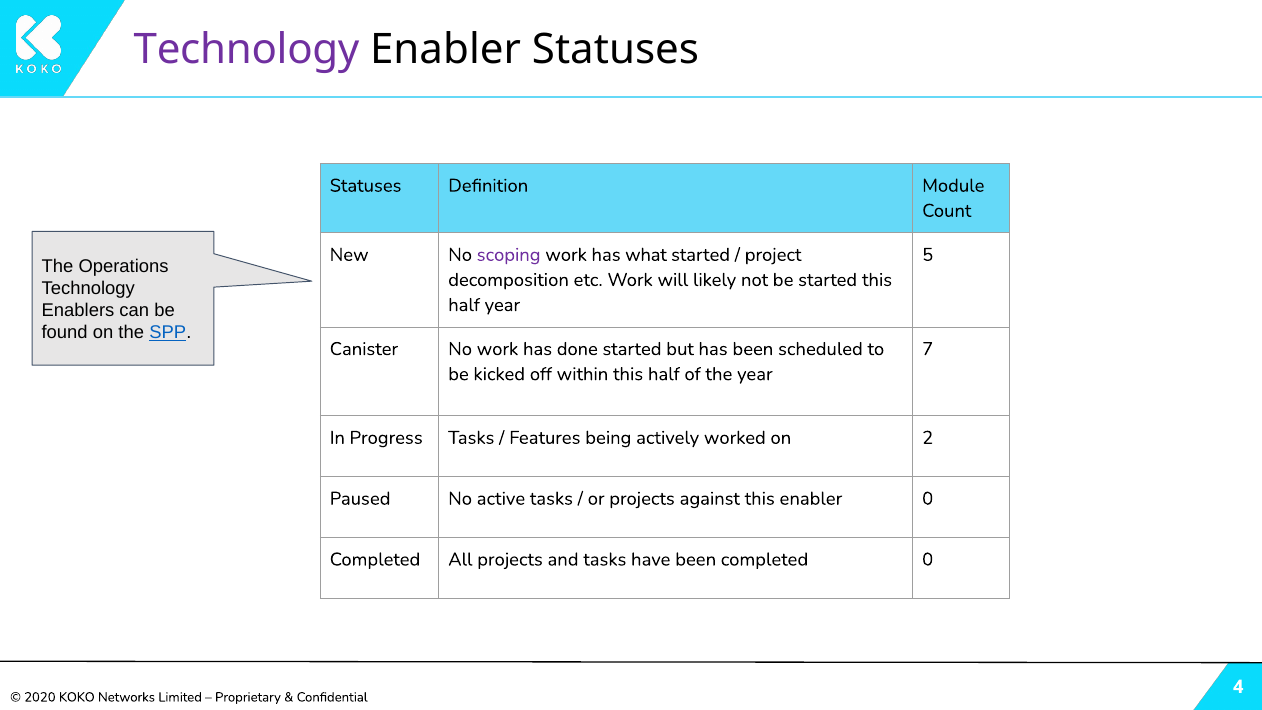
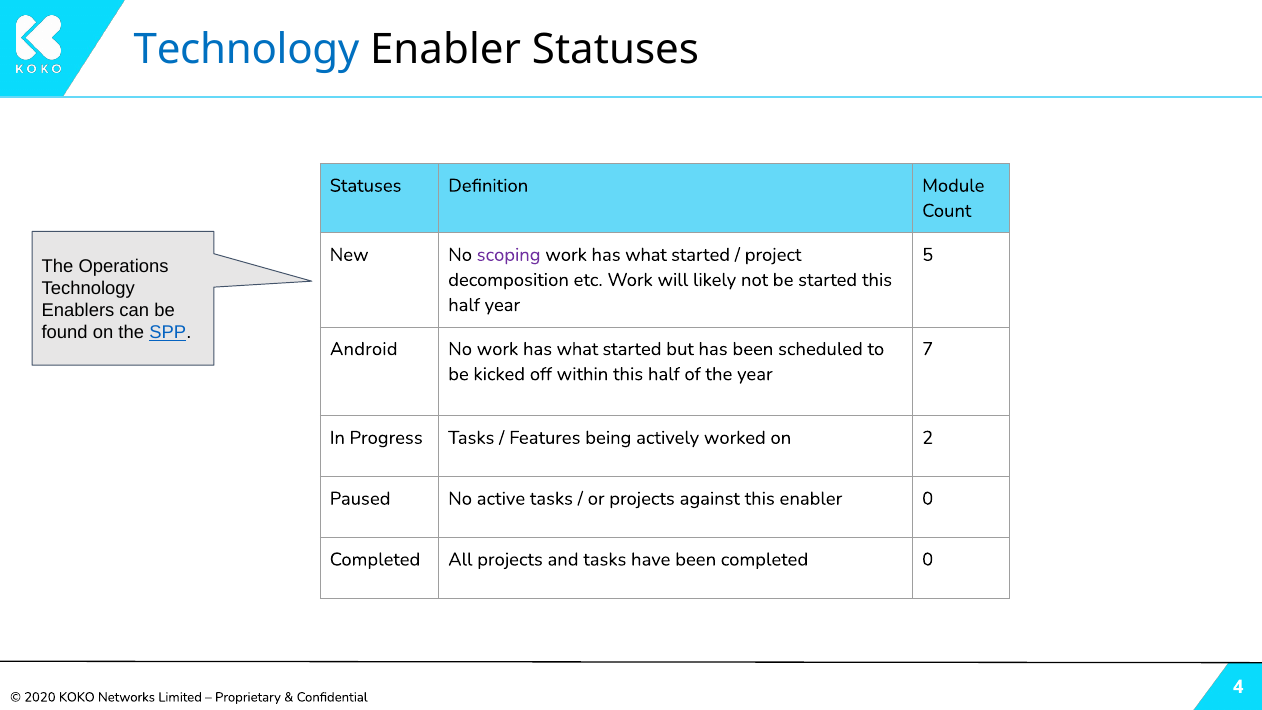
Technology colour: purple -> blue (247, 50)
Canister: Canister -> Android (364, 349)
No work has done: done -> what (577, 349)
